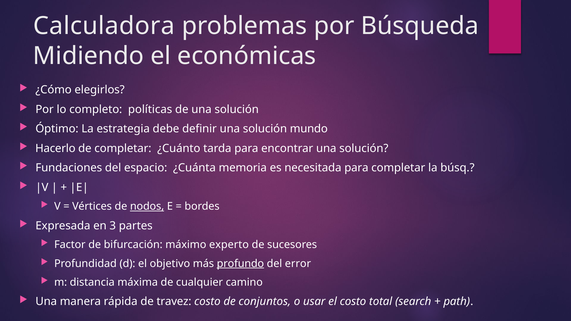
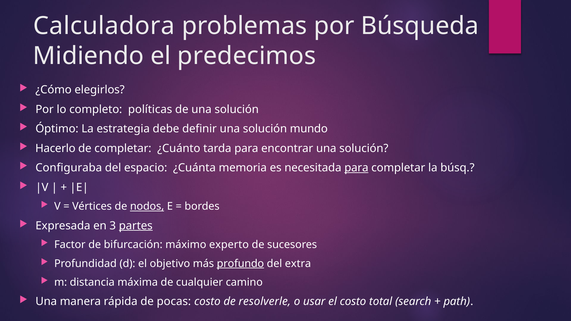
económicas: económicas -> predecimos (247, 56)
Fundaciones: Fundaciones -> Configuraba (69, 168)
para underline: none -> present (356, 168)
partes underline: none -> present (136, 226)
error: error -> extra (298, 264)
travez: travez -> pocas (174, 302)
conjuntos: conjuntos -> resolverle (265, 302)
